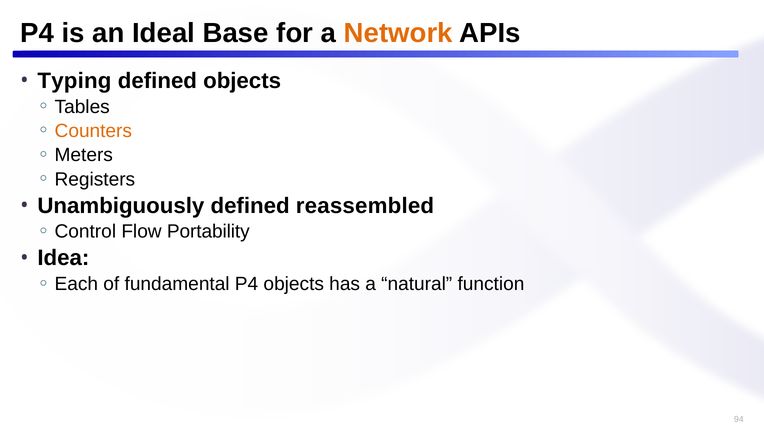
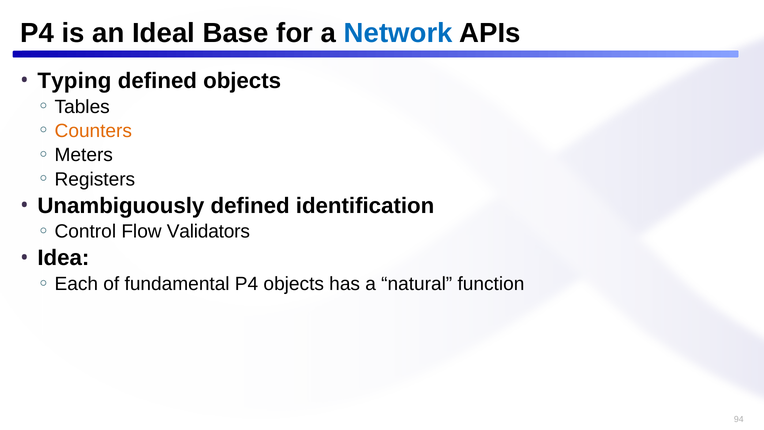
Network colour: orange -> blue (398, 33)
reassembled: reassembled -> identification (365, 206)
Portability: Portability -> Validators (208, 232)
